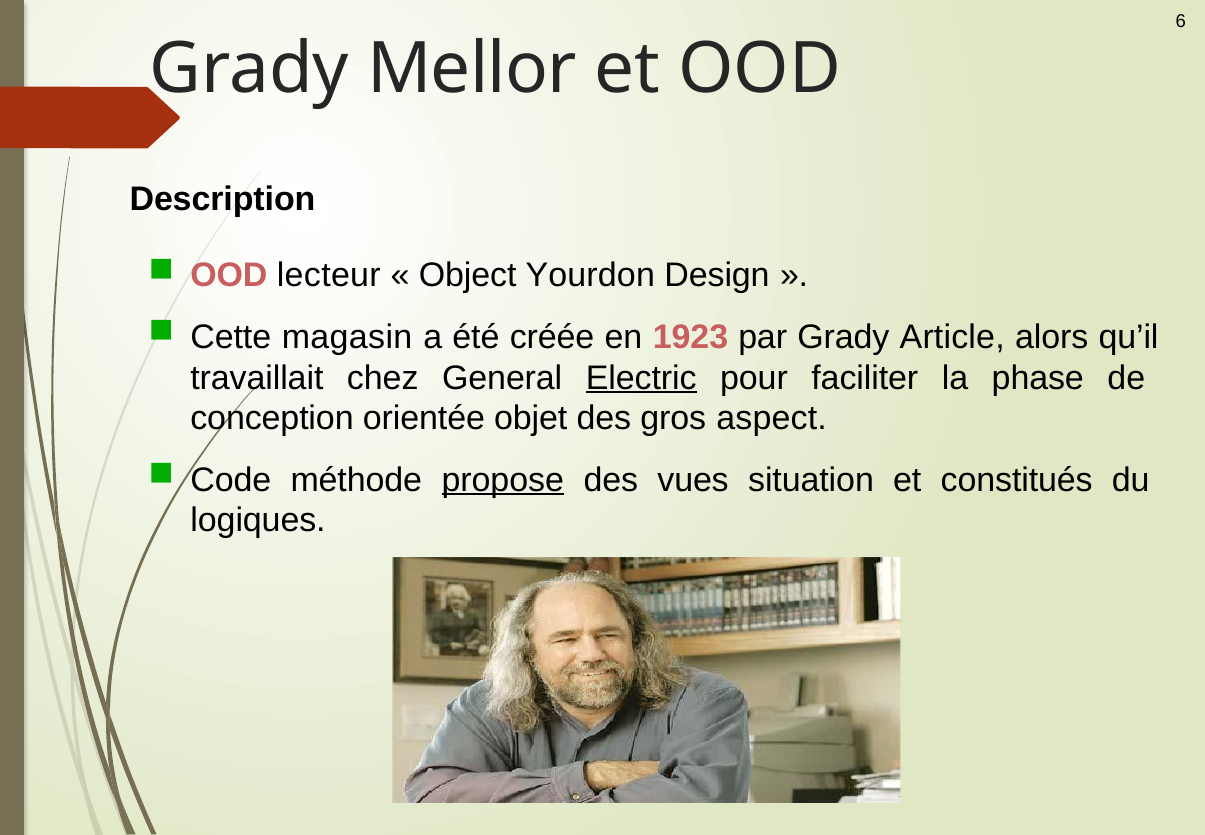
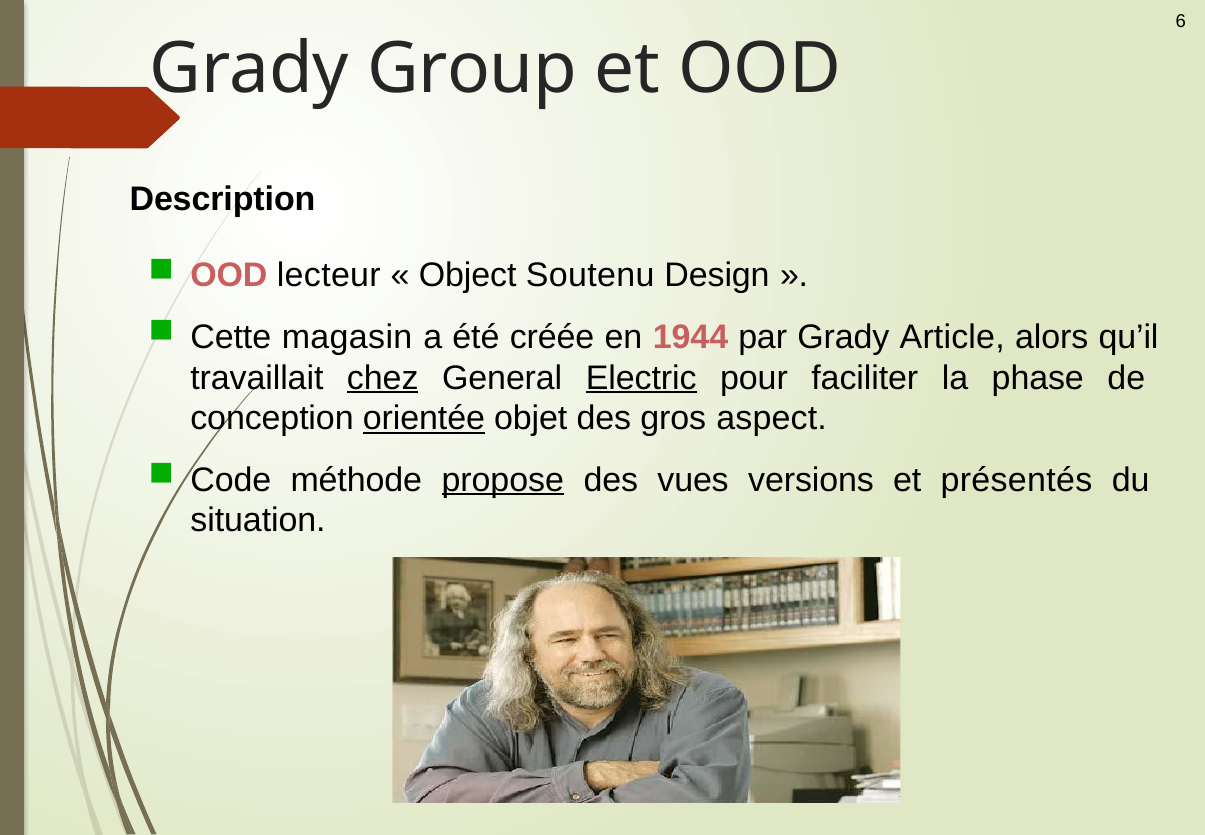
Mellor: Mellor -> Group (472, 69)
Yourdon: Yourdon -> Soutenu (590, 275)
1923: 1923 -> 1944 (691, 337)
chez underline: none -> present (383, 377)
orientée underline: none -> present (424, 418)
situation: situation -> versions (811, 479)
constitués: constitués -> présentés (1016, 479)
logiques: logiques -> situation (258, 520)
